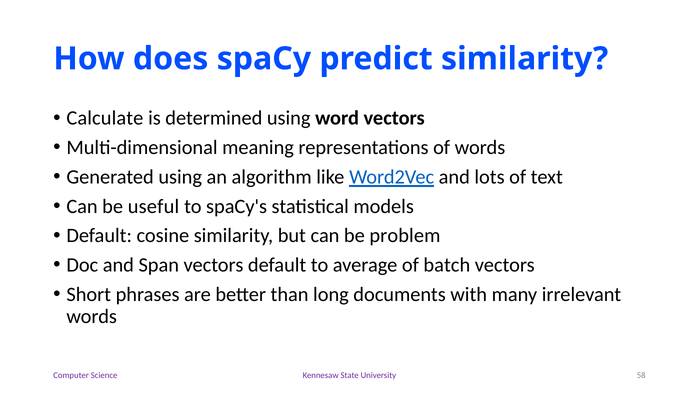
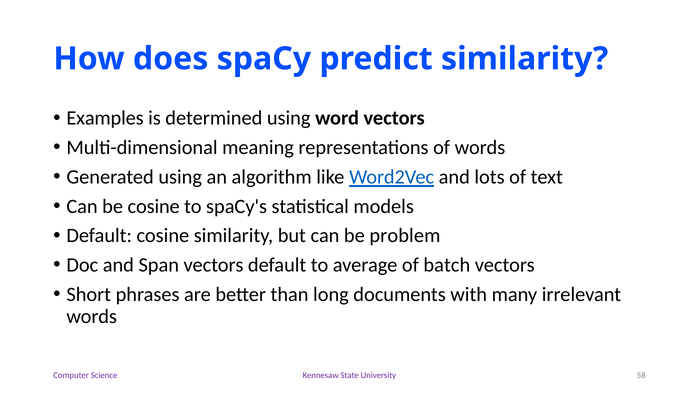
Calculate: Calculate -> Examples (105, 118)
be useful: useful -> cosine (154, 206)
